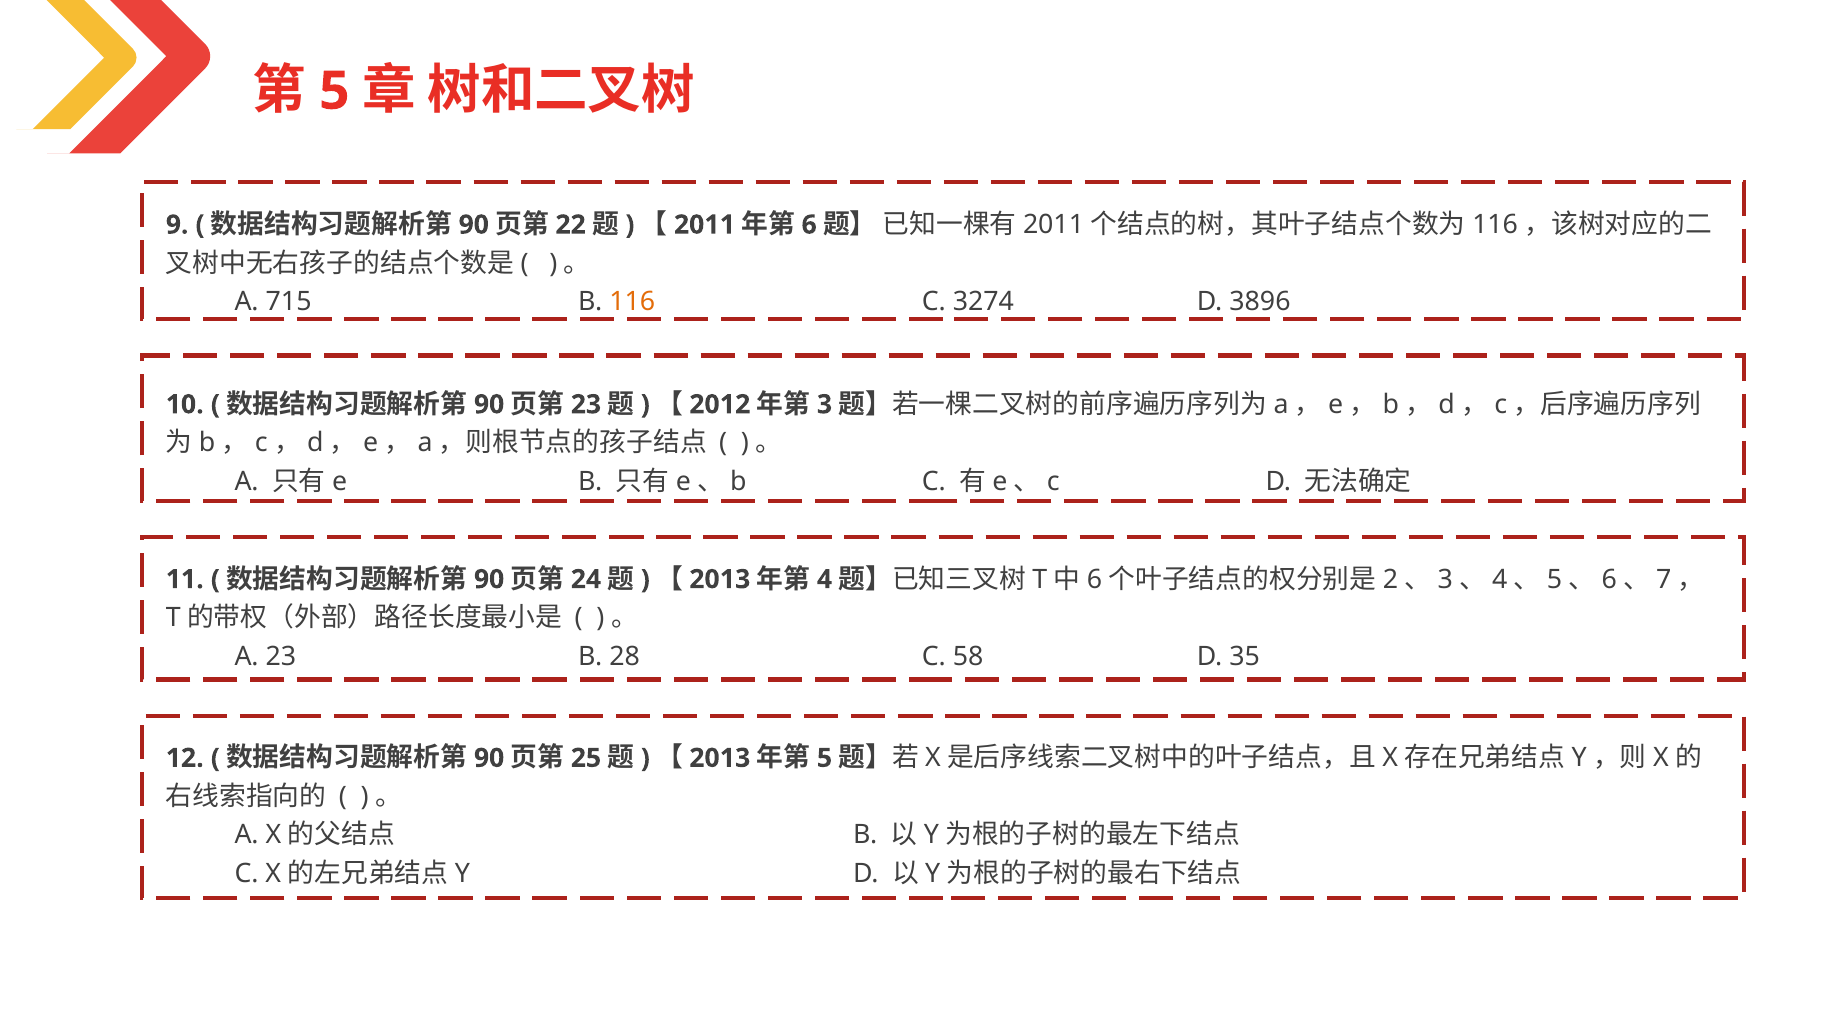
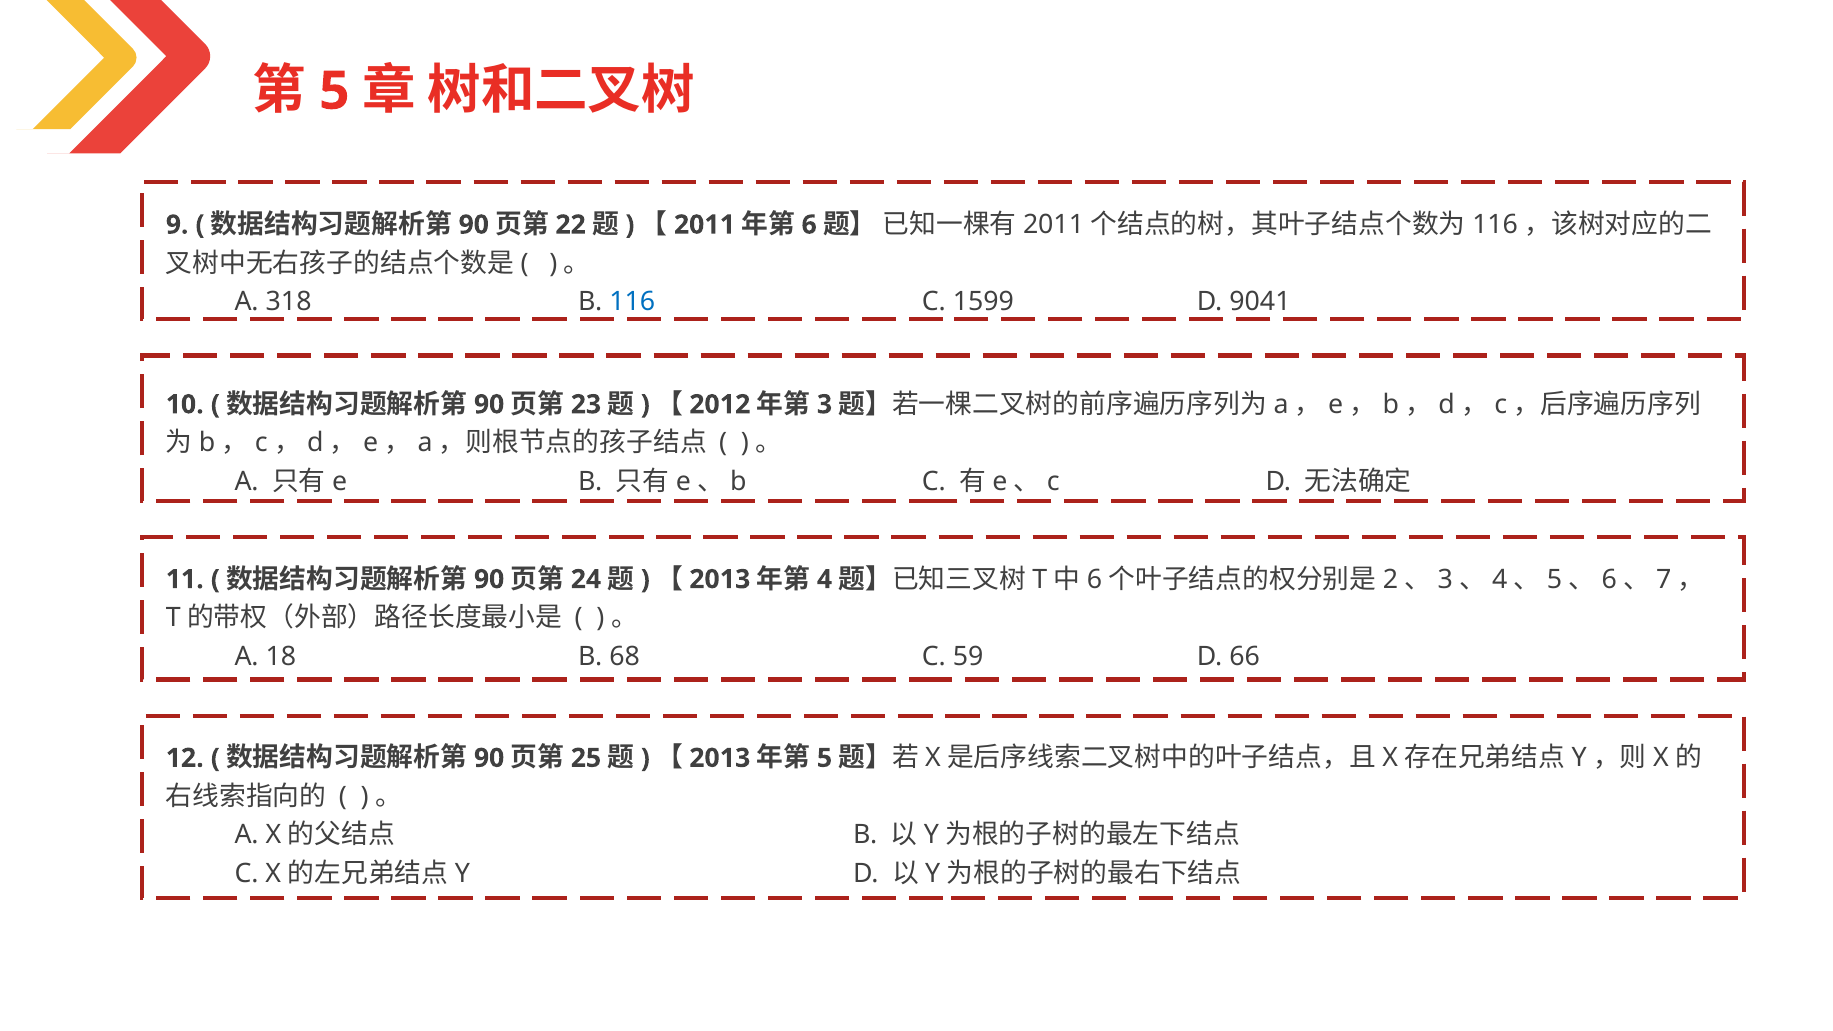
715: 715 -> 318 (289, 302)
116 colour: orange -> blue (632, 302)
3274: 3274 -> 1599 (983, 302)
3896: 3896 -> 9041 (1260, 302)
A 23: 23 -> 18 (281, 656)
28: 28 -> 68 (625, 656)
58: 58 -> 59 (968, 656)
35: 35 -> 66 (1245, 656)
